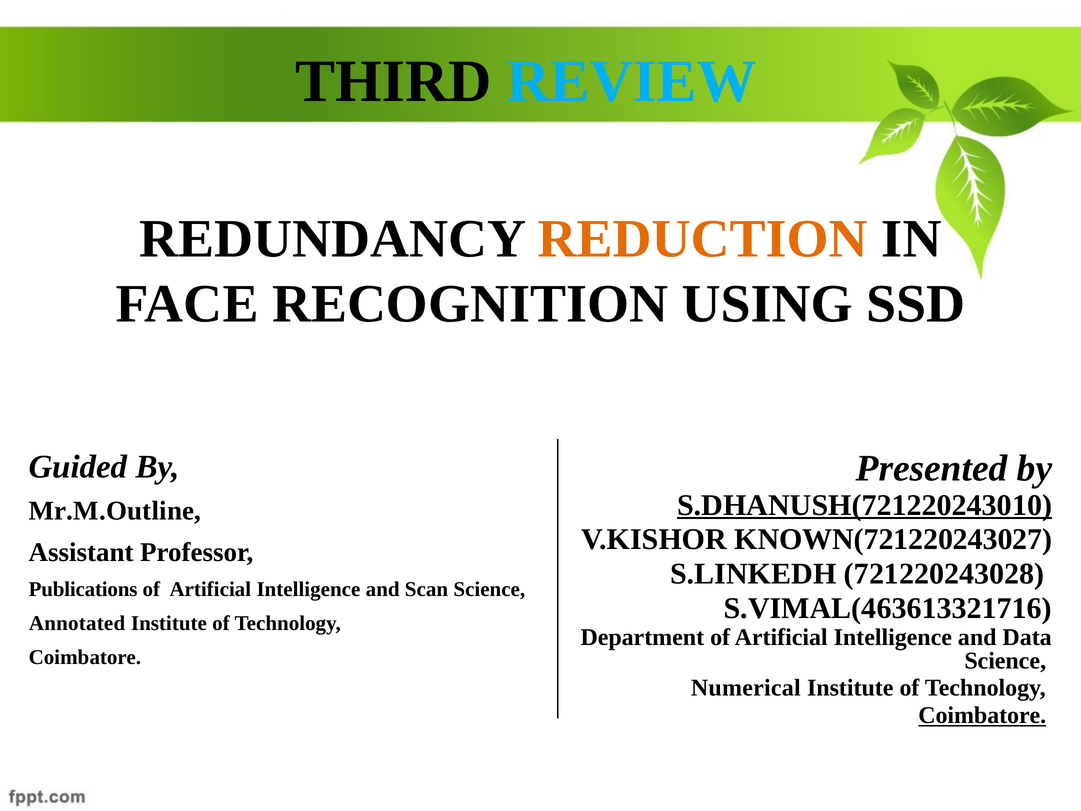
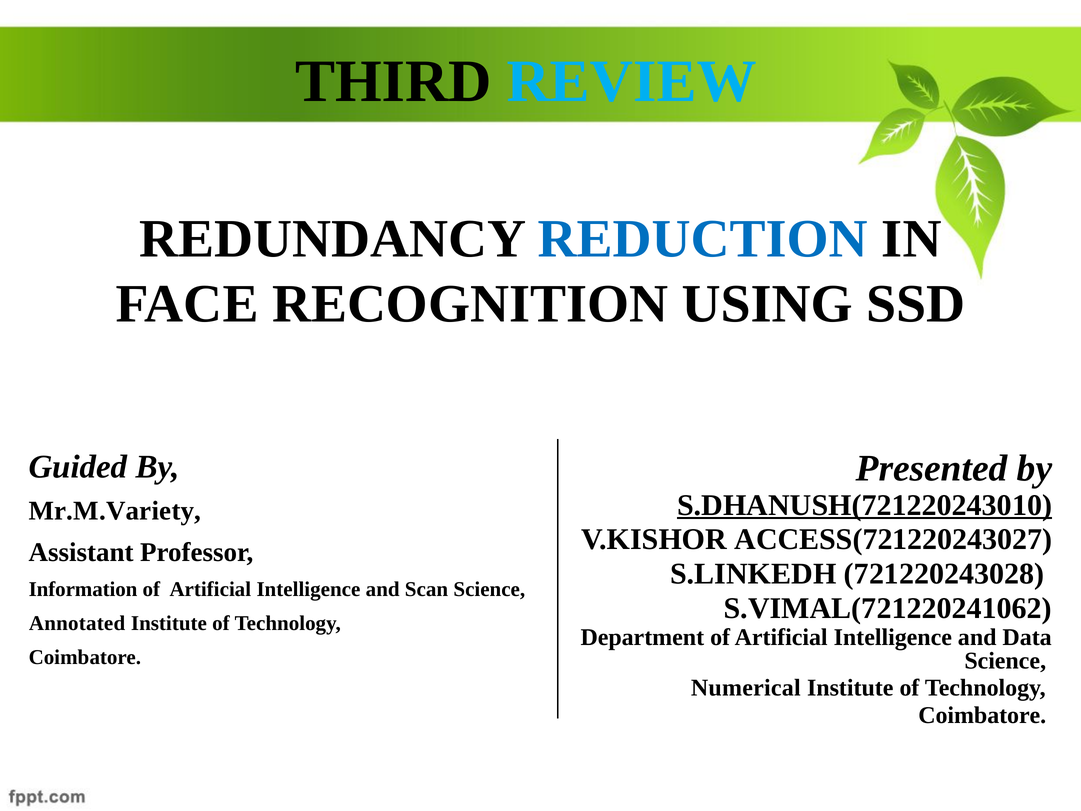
REDUCTION colour: orange -> blue (703, 239)
Mr.M.Outline: Mr.M.Outline -> Mr.M.Variety (115, 511)
KNOWN(721220243027: KNOWN(721220243027 -> ACCESS(721220243027 (893, 539)
Publications: Publications -> Information (83, 589)
S.VIMAL(463613321716: S.VIMAL(463613321716 -> S.VIMAL(721220241062 (888, 608)
Coimbatore underline: present -> none (982, 715)
